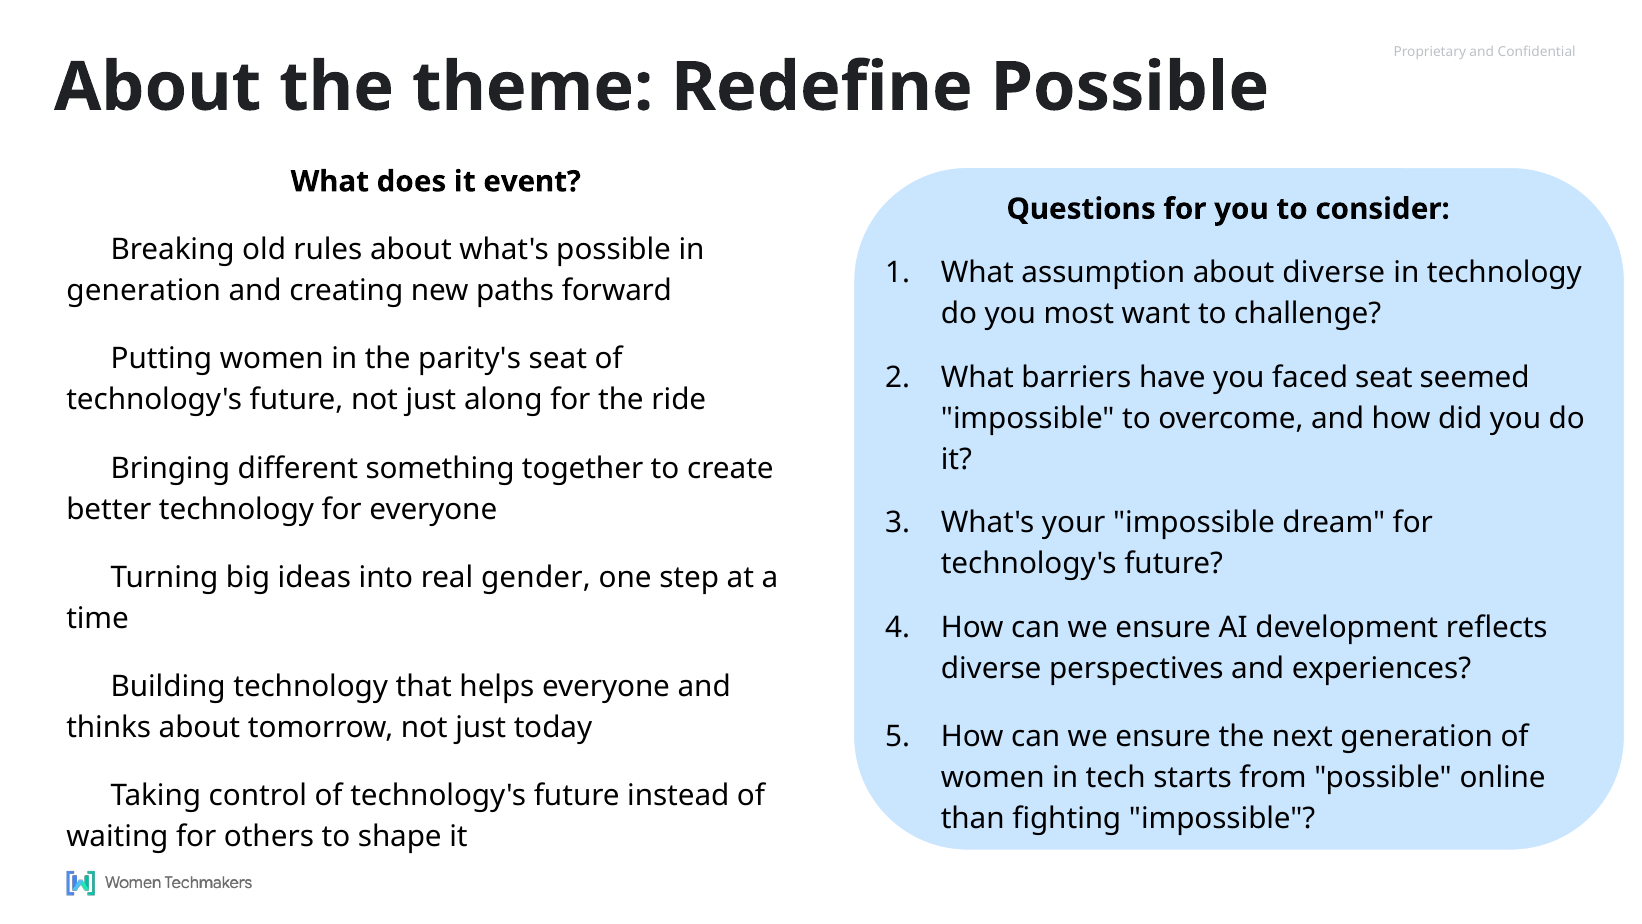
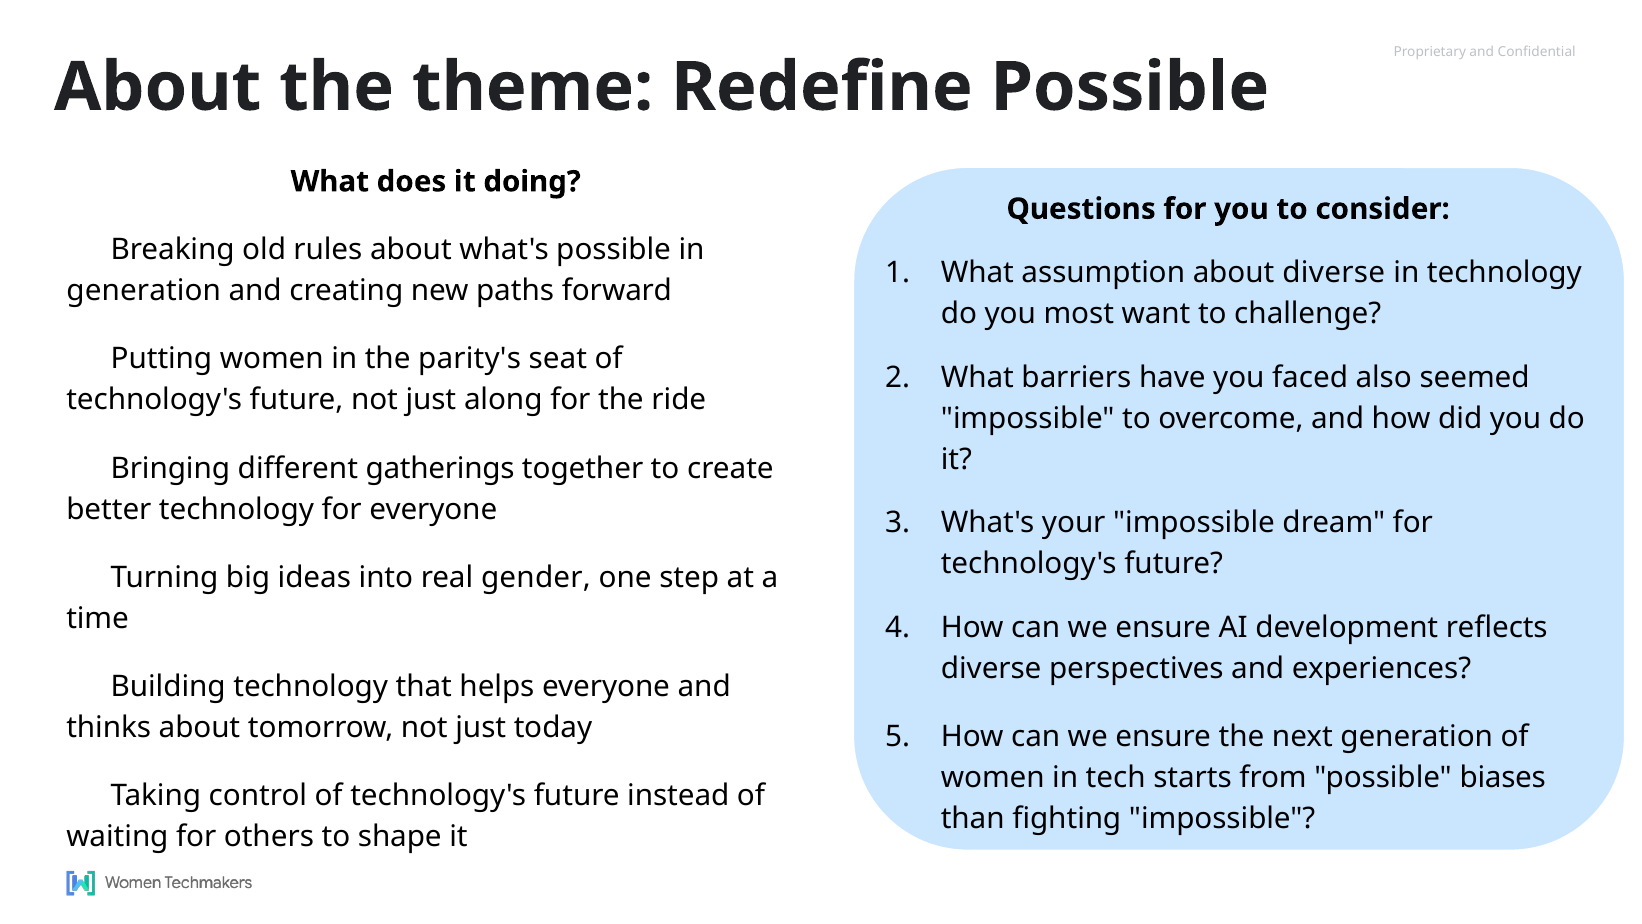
event: event -> doing (532, 182)
faced seat: seat -> also (1384, 377)
something: something -> gatherings (440, 468)
online: online -> biases (1503, 778)
